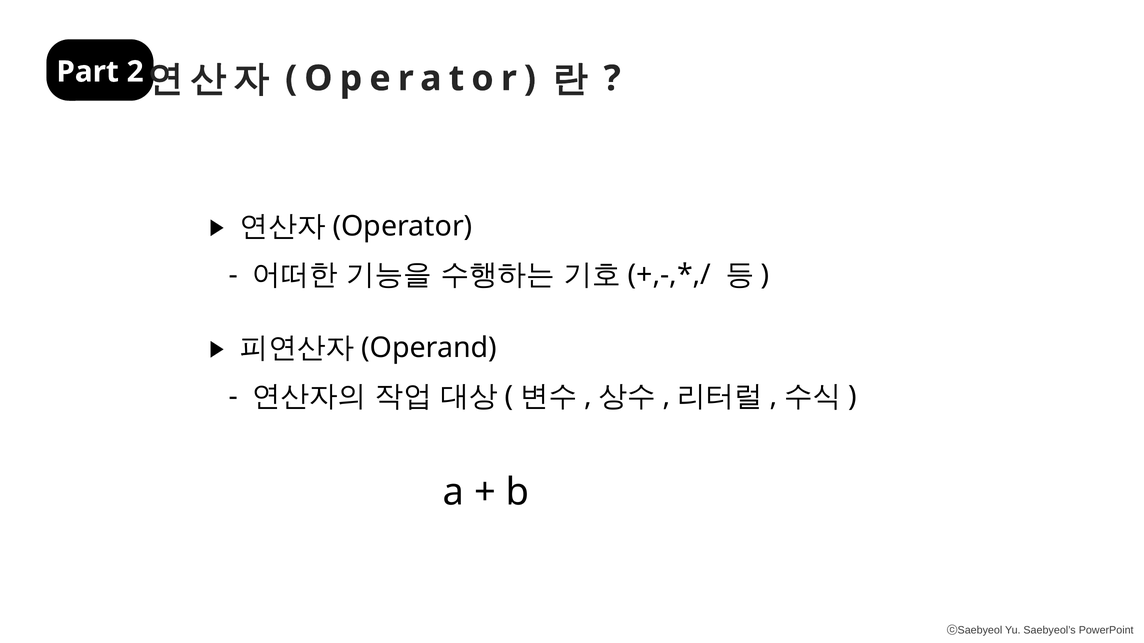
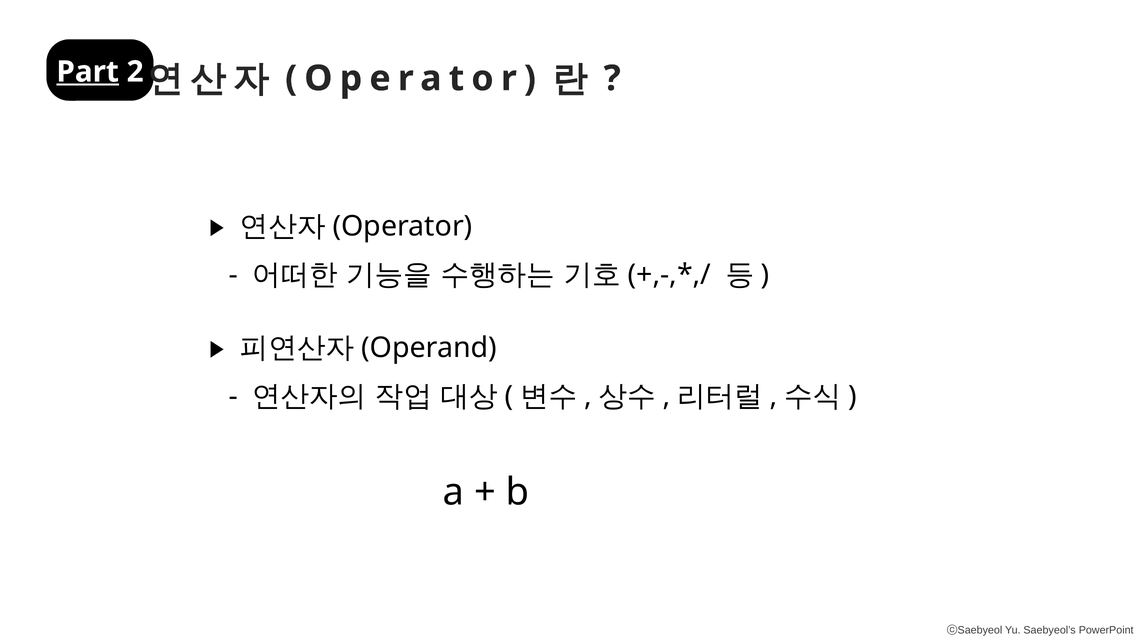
Part underline: none -> present (88, 72)
